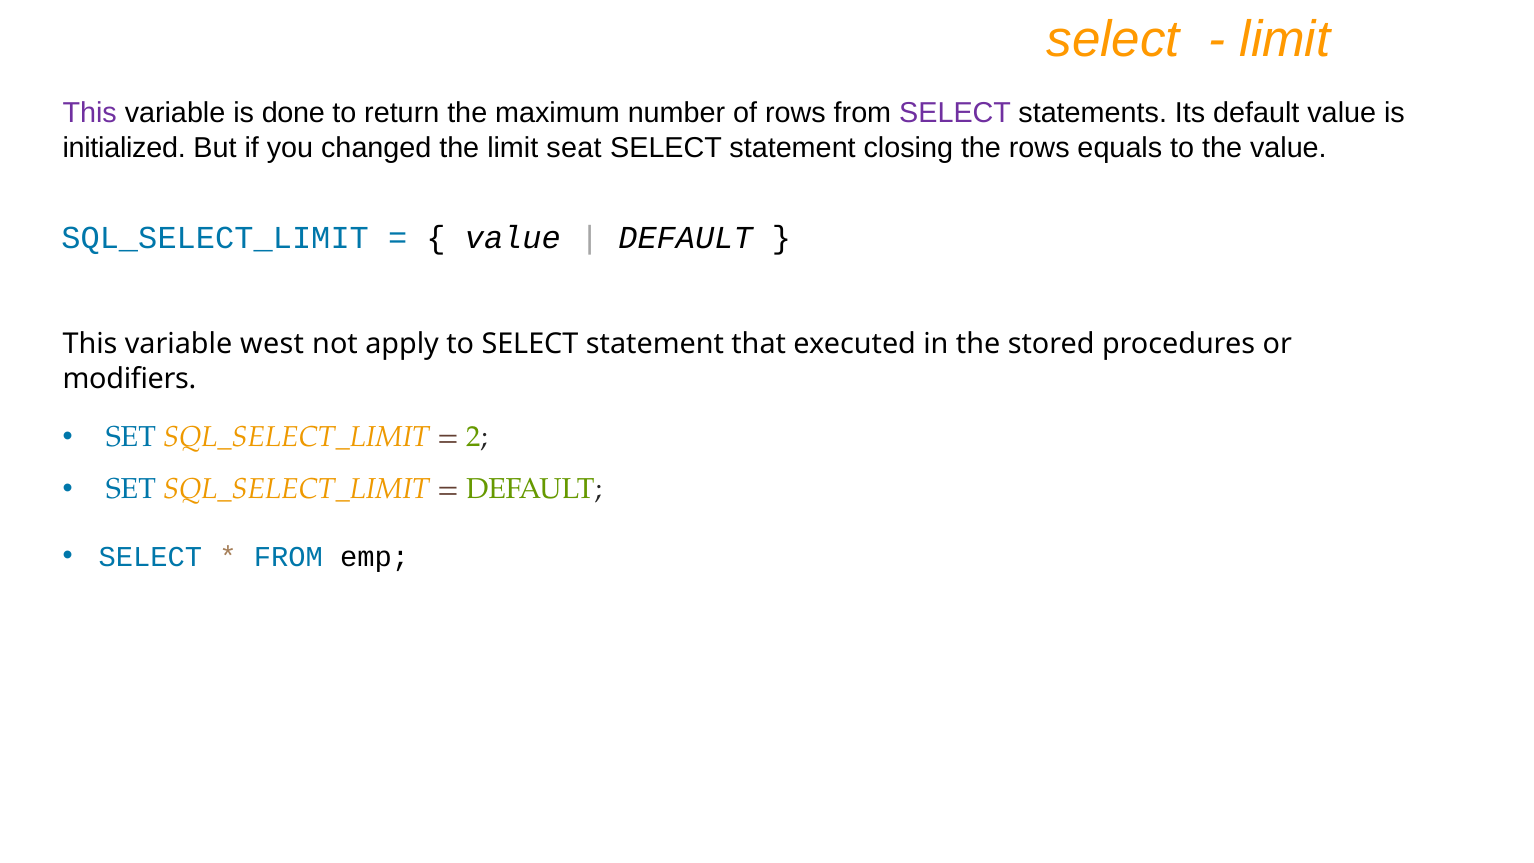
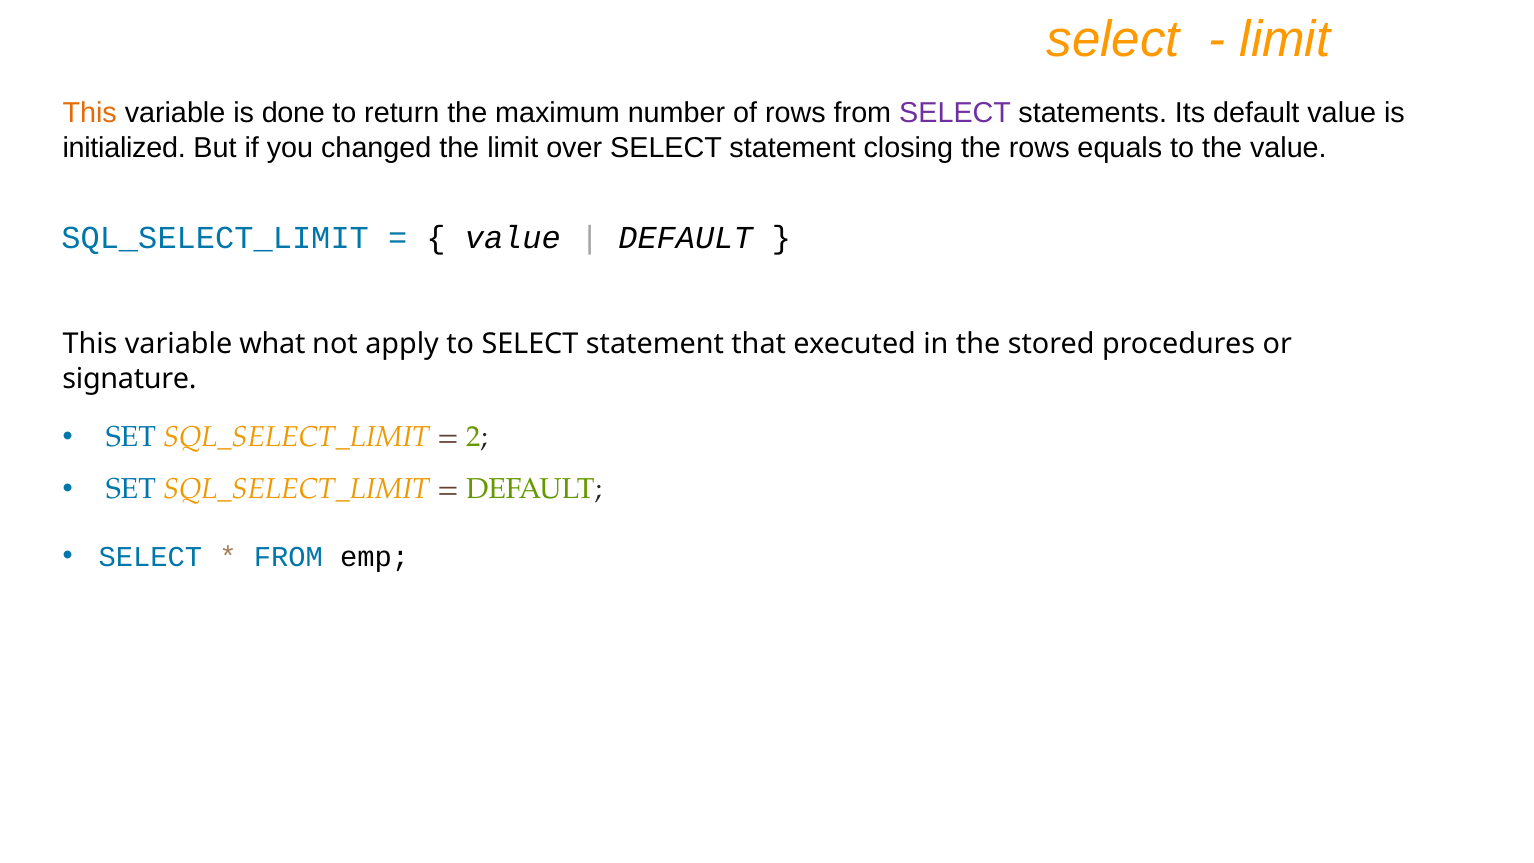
This colour: purple -> orange (90, 113)
seat: seat -> over (574, 148)
west: west -> what (272, 344)
modifiers: modifiers -> signature (130, 379)
